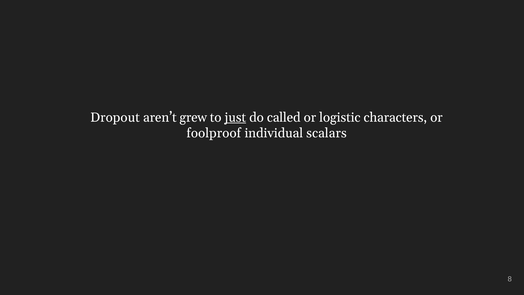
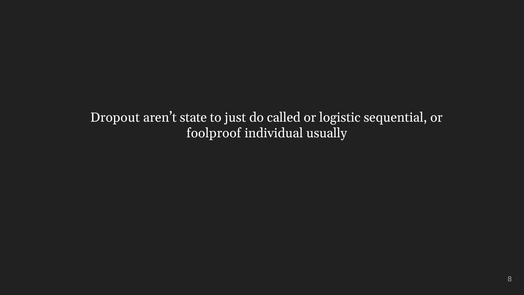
grew: grew -> state (193, 117)
just underline: present -> none (235, 117)
characters: characters -> sequential (395, 117)
scalars: scalars -> usually (327, 133)
